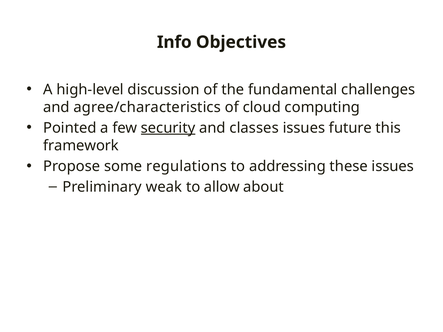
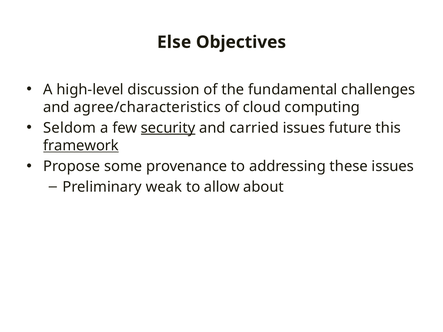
Info: Info -> Else (174, 42)
Pointed: Pointed -> Seldom (70, 128)
classes: classes -> carried (254, 128)
framework underline: none -> present (81, 146)
regulations: regulations -> provenance (187, 166)
